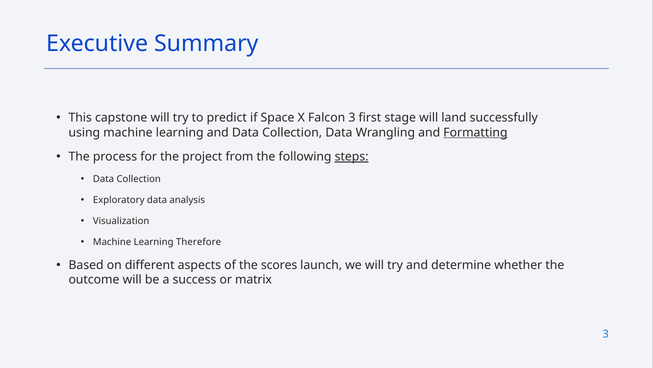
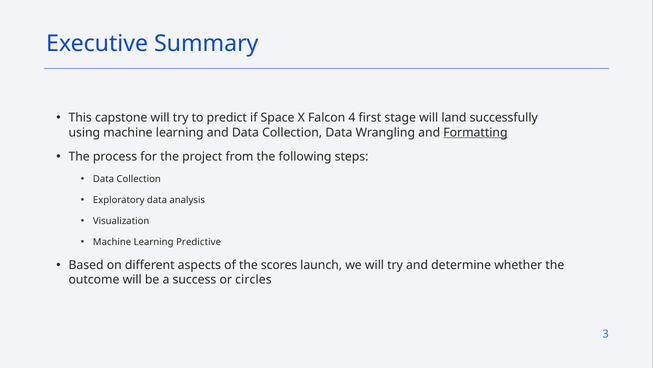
Falcon 3: 3 -> 4 (352, 118)
steps underline: present -> none (352, 157)
Therefore: Therefore -> Predictive (199, 242)
matrix: matrix -> circles (253, 279)
